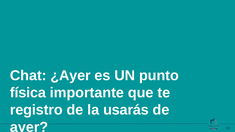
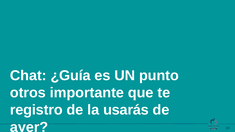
¿Ayer: ¿Ayer -> ¿Guía (71, 76)
física: física -> otros (28, 93)
